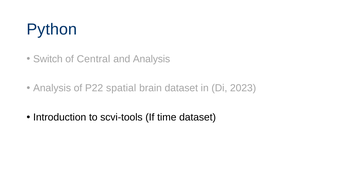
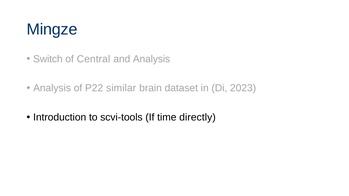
Python: Python -> Mingze (52, 29)
spatial: spatial -> similar (121, 88)
time dataset: dataset -> directly (197, 118)
